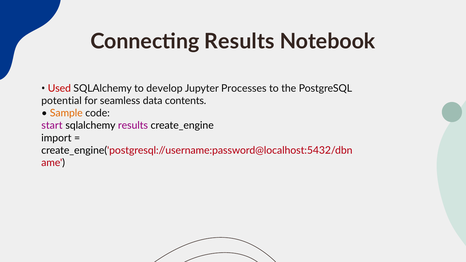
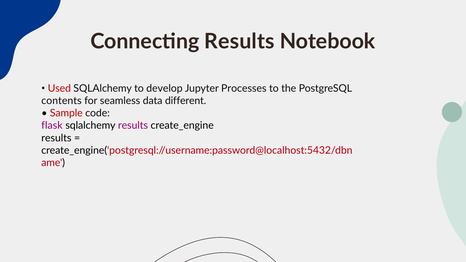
potential: potential -> contents (61, 101)
contents: contents -> different (186, 101)
Sample colour: orange -> red (66, 113)
start: start -> flask (52, 126)
import: import -> results (56, 138)
